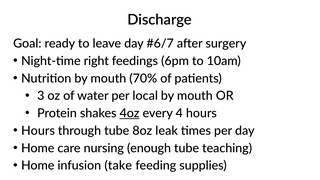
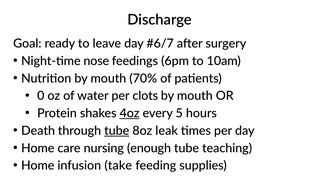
right: right -> nose (96, 61)
3: 3 -> 0 (41, 96)
local: local -> clots (145, 96)
4: 4 -> 5 (179, 113)
Hours: Hours -> Death (38, 131)
tube underline: none -> present (117, 131)
